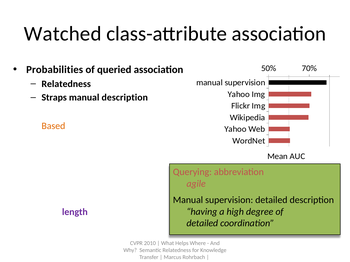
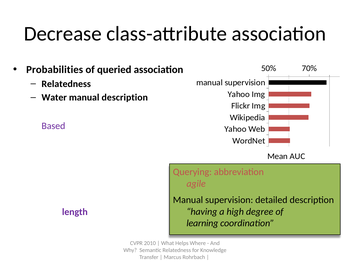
Watched: Watched -> Decrease (63, 34)
Straps: Straps -> Water (54, 98)
Based colour: orange -> purple (53, 126)
detailed: detailed -> learning (202, 224)
